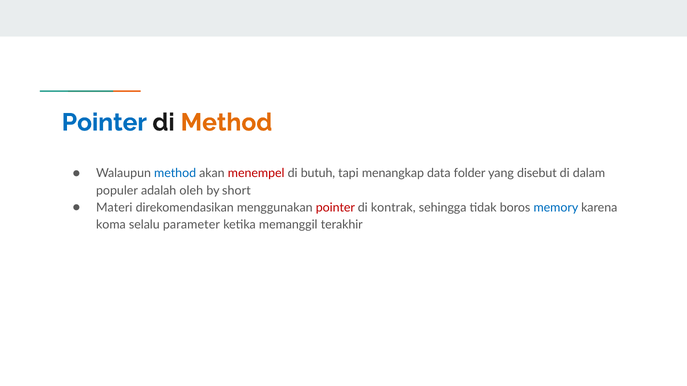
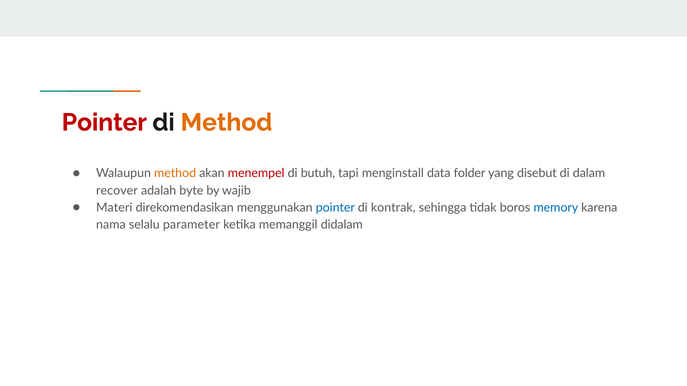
Pointer colour: blue -> red (104, 123)
method colour: blue -> orange (175, 174)
menangkap: menangkap -> menginstall (393, 174)
populer: populer -> recover (117, 191)
oleh: oleh -> byte (191, 191)
short: short -> wajib (236, 191)
pointer colour: red -> blue (335, 208)
koma: koma -> nama (111, 225)
terakhir: terakhir -> didalam (342, 225)
